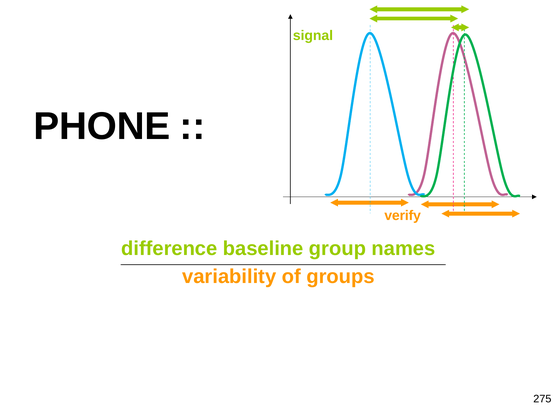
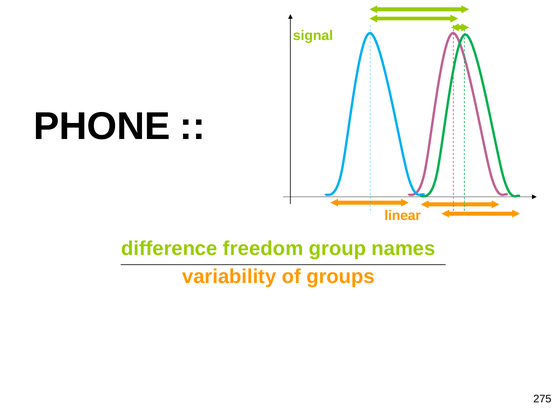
verify: verify -> linear (403, 215)
baseline: baseline -> freedom (263, 248)
